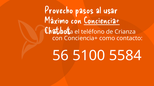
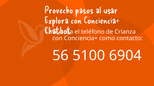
Máximo: Máximo -> Explora (57, 21)
Conciencia+ underline: present -> none (102, 21)
5584: 5584 -> 6904 (125, 56)
